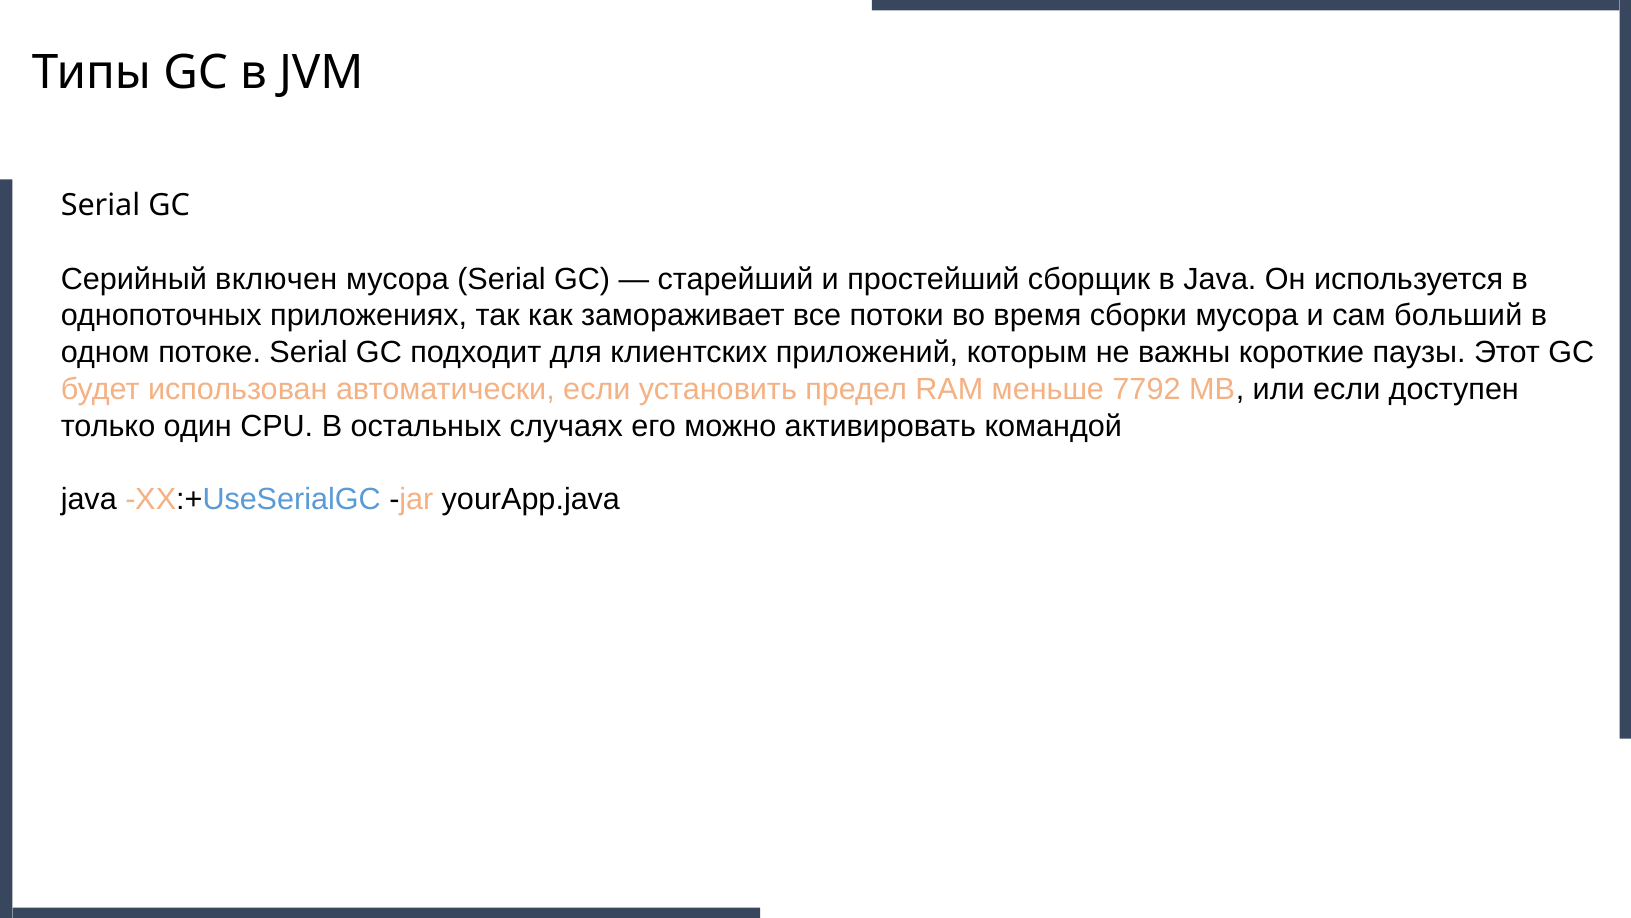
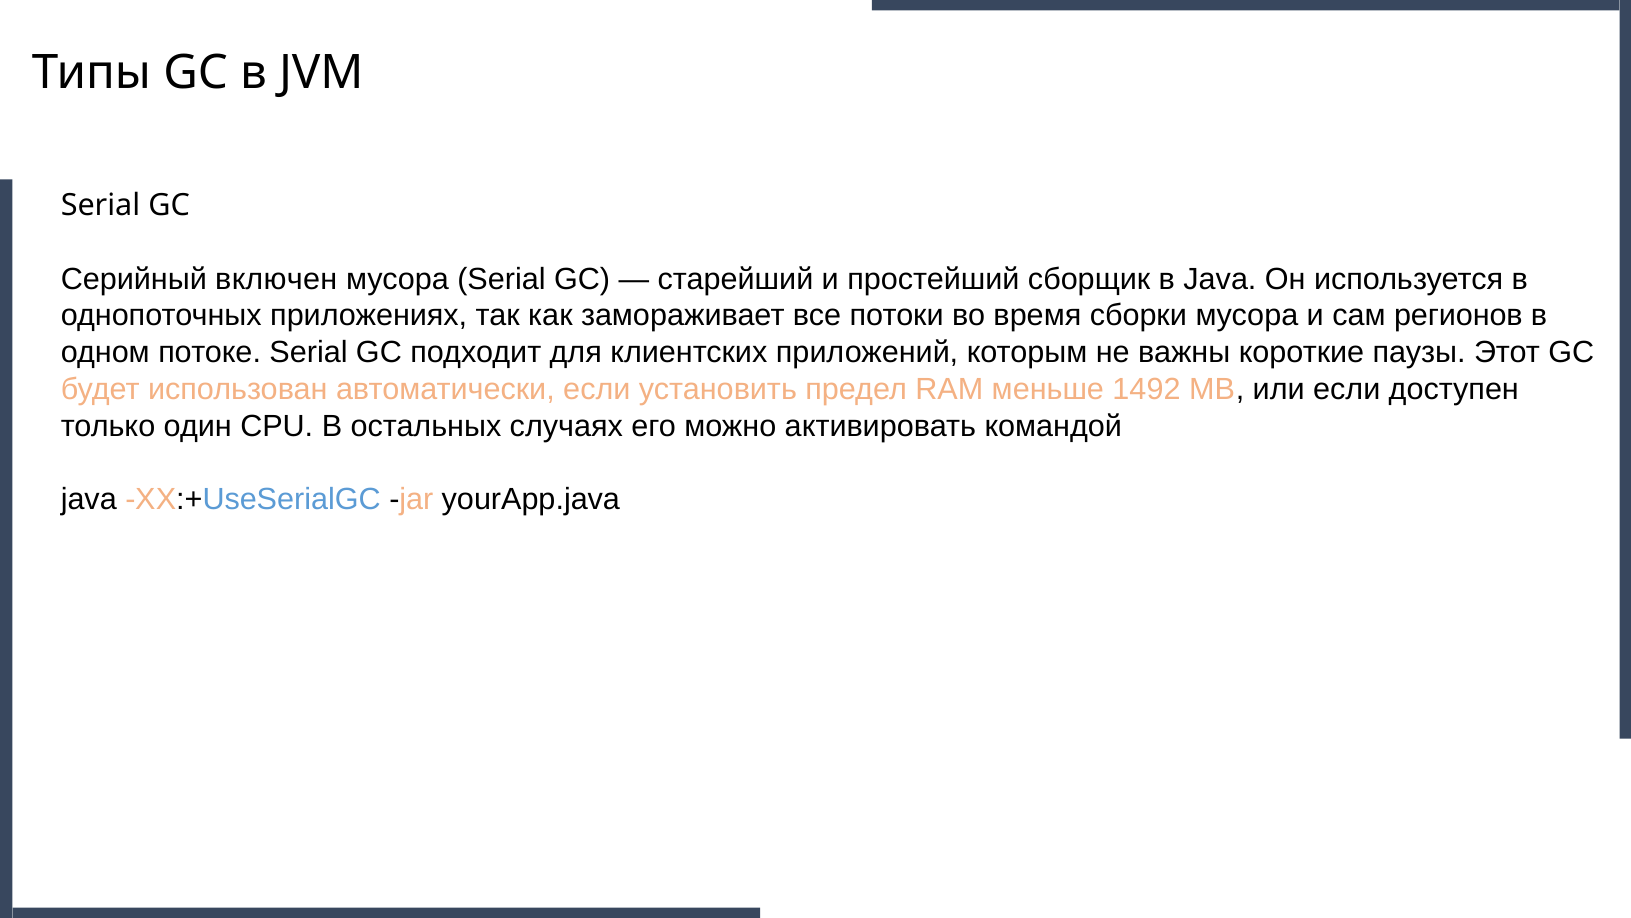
больший: больший -> регионов (1458, 316)
7792: 7792 -> 1492 (1147, 389)
